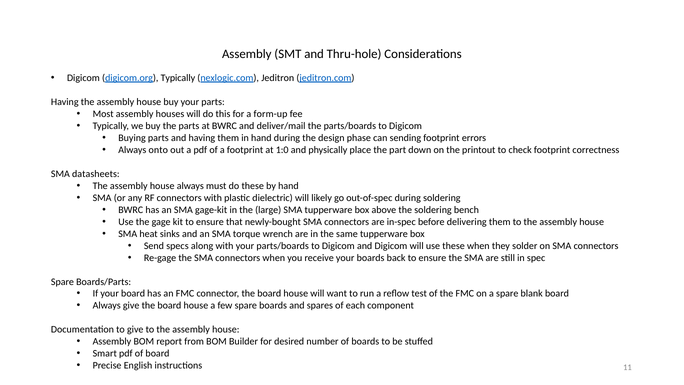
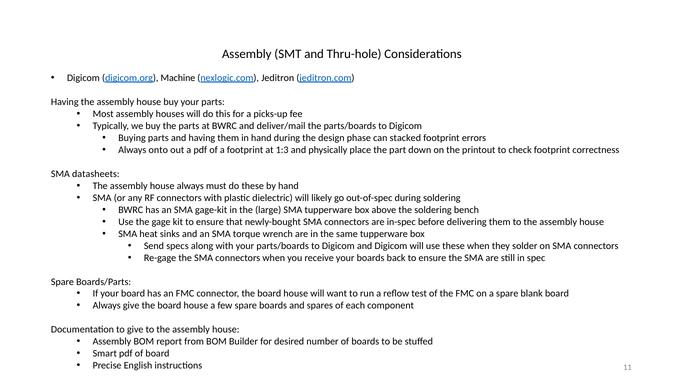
digicom.org Typically: Typically -> Machine (178, 78)
form-up: form-up -> picks-up (271, 114)
sending: sending -> stacked (405, 138)
1:0: 1:0 -> 1:3 (282, 150)
